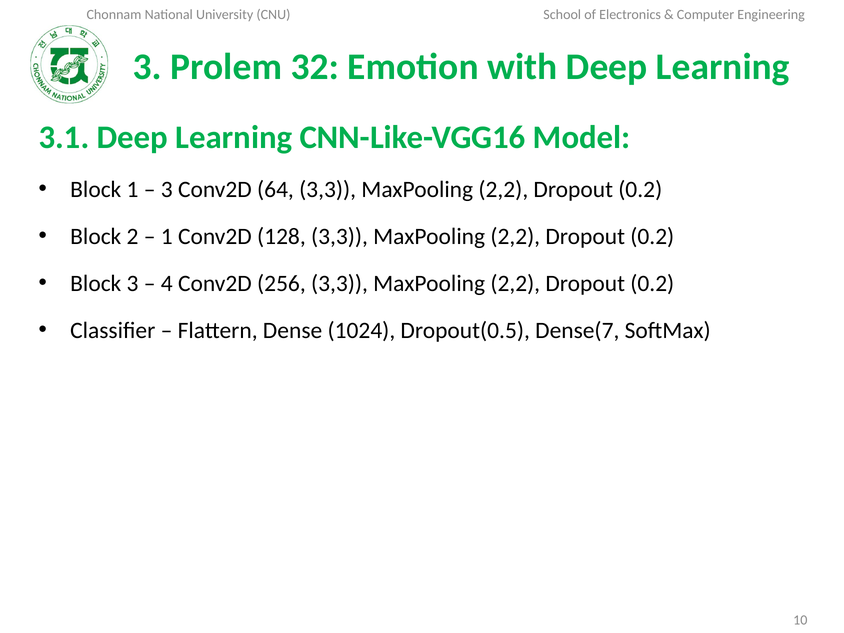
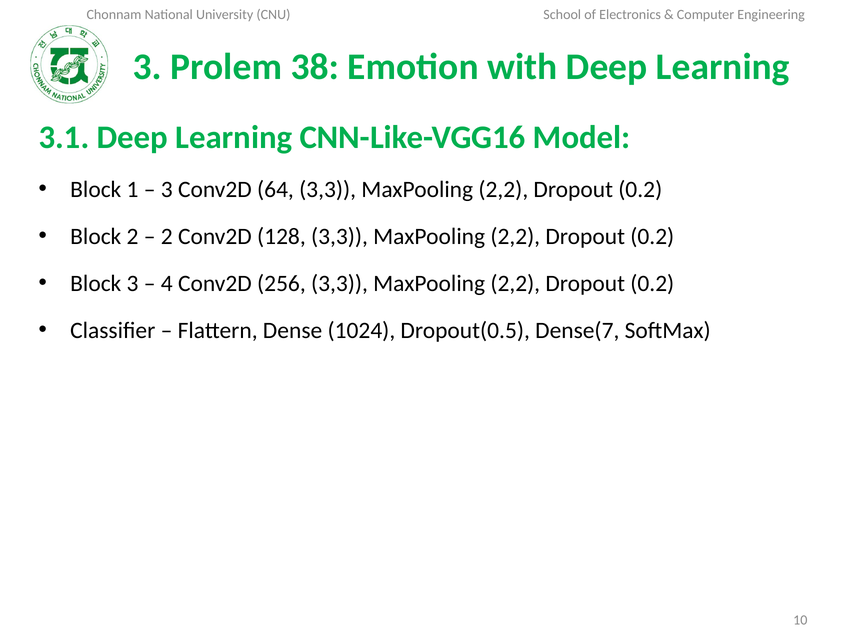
32: 32 -> 38 (315, 67)
1: 1 -> 2 (167, 236)
